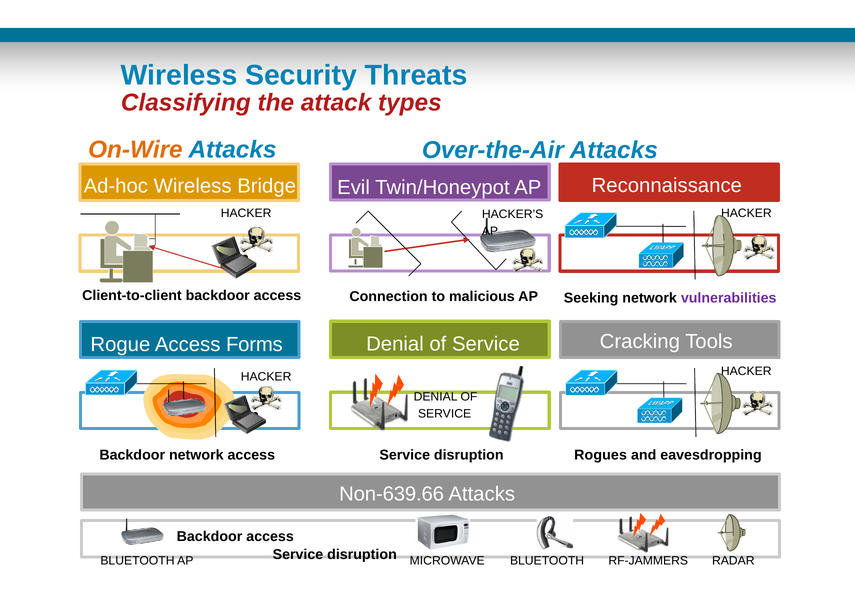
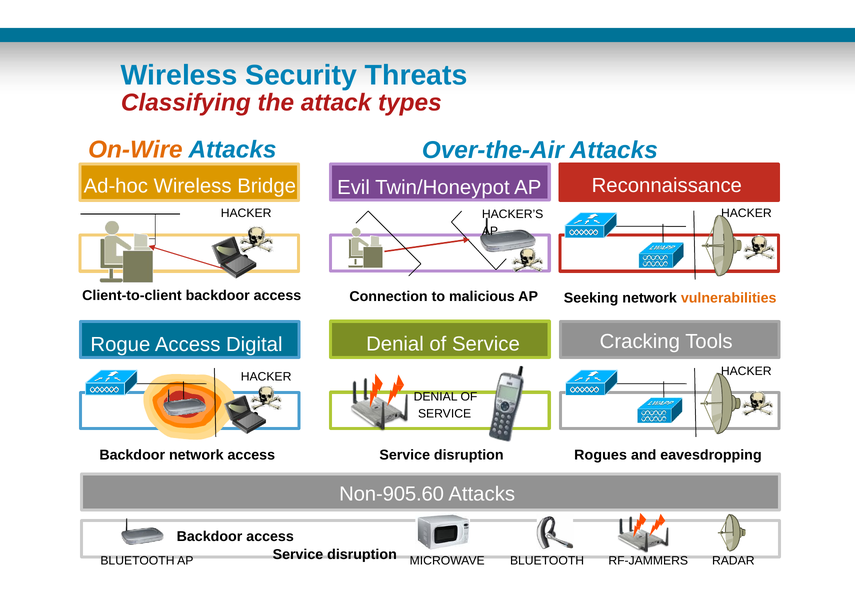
vulnerabilities colour: purple -> orange (729, 298)
Forms: Forms -> Digital (254, 345)
Non-639.66: Non-639.66 -> Non-905.60 (392, 494)
